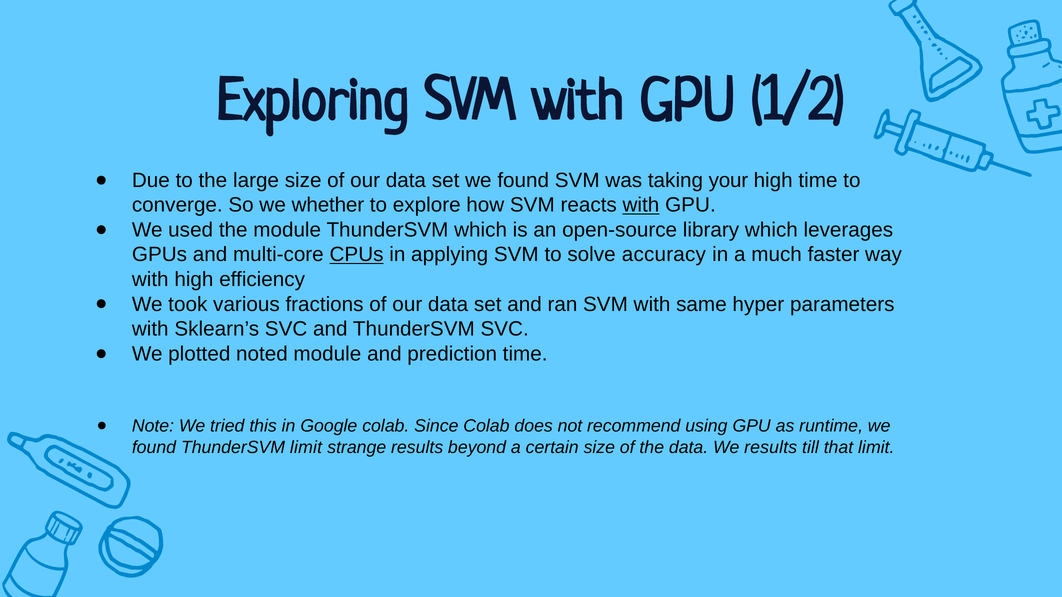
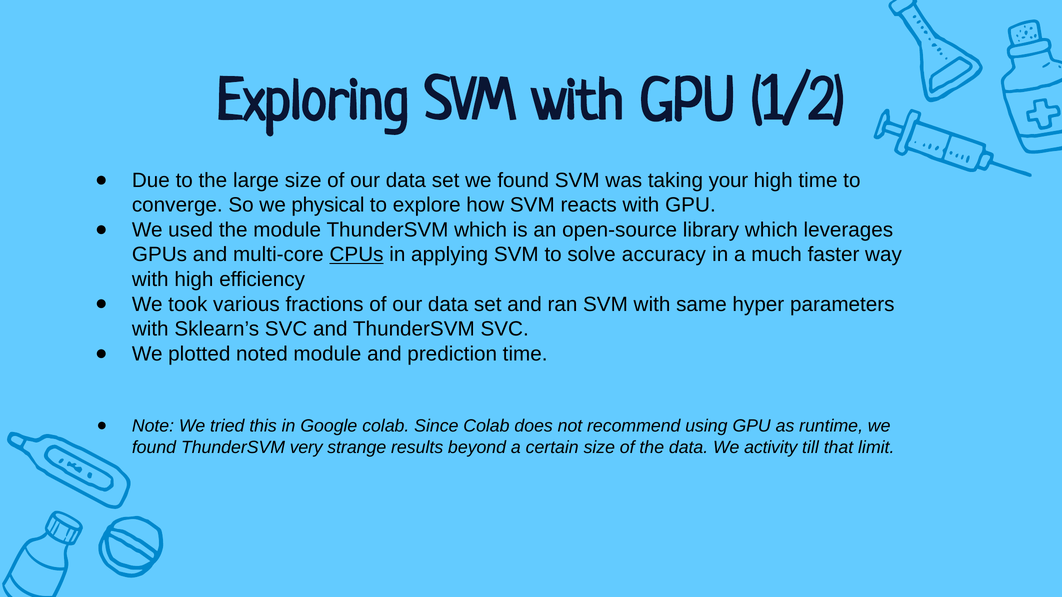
whether: whether -> physical (328, 205)
with underline: present -> none (641, 205)
ThunderSVM limit: limit -> very (306, 448)
We results: results -> activity (771, 448)
